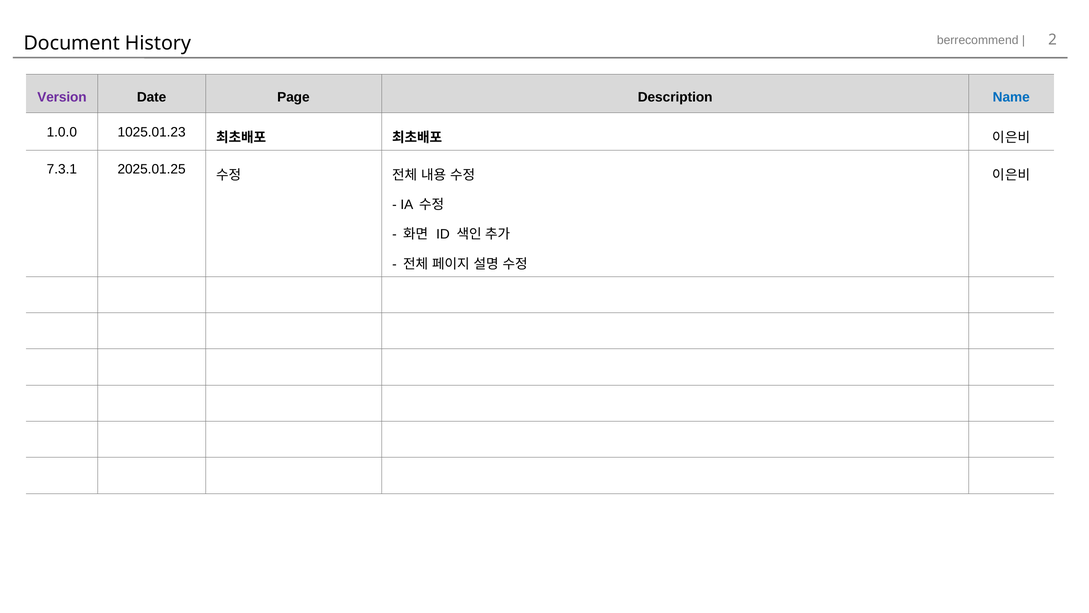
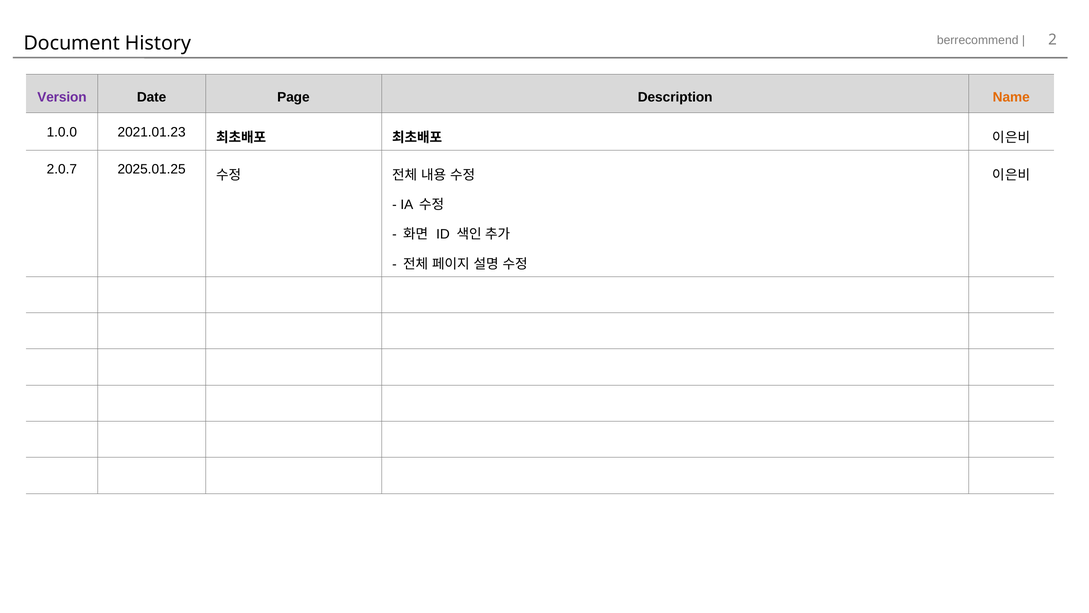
Name colour: blue -> orange (1011, 97)
1025.01.23: 1025.01.23 -> 2021.01.23 (152, 132)
7.3.1: 7.3.1 -> 2.0.7 (62, 169)
